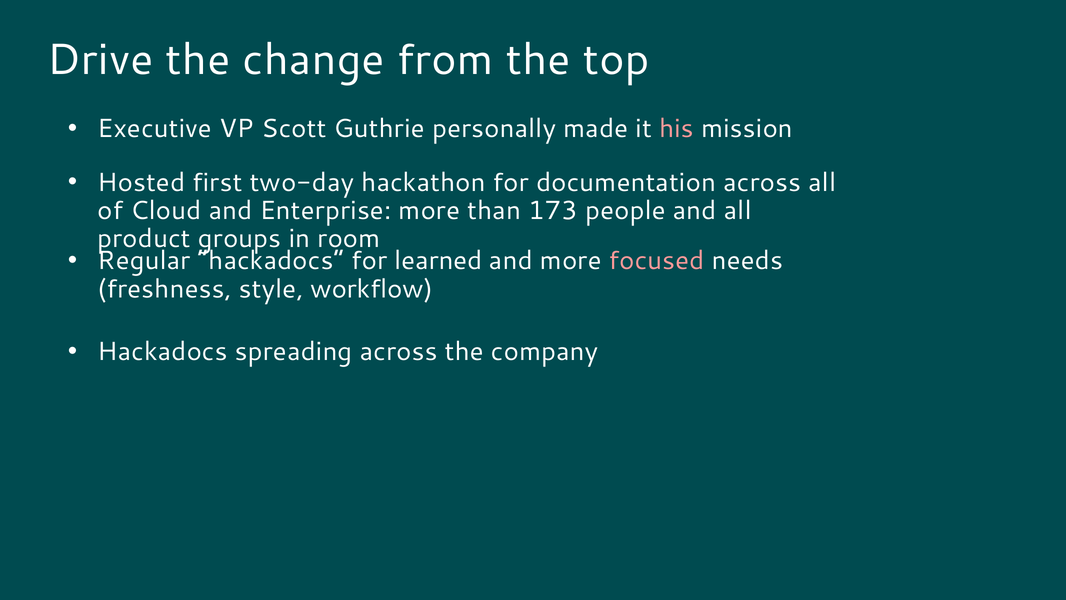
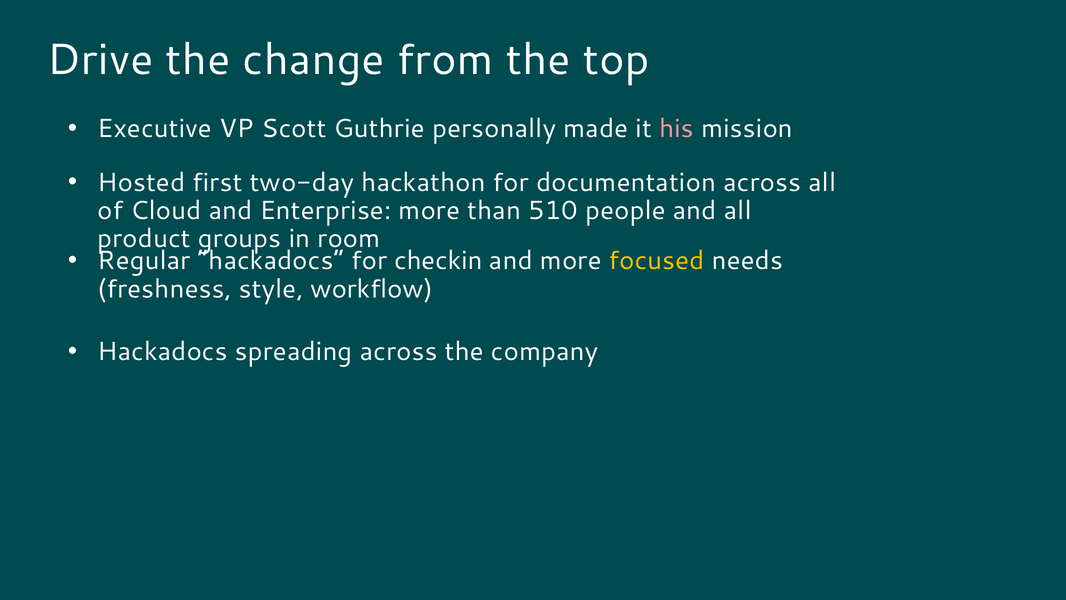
173: 173 -> 510 (553, 210)
learned: learned -> checkin (438, 261)
focused colour: pink -> yellow (657, 261)
